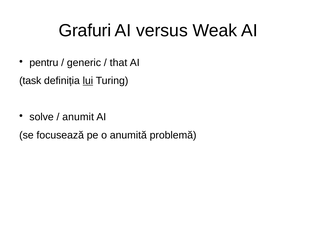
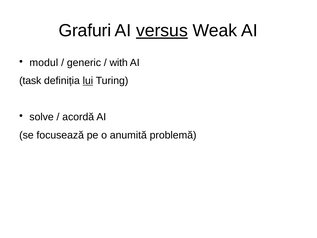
versus underline: none -> present (162, 31)
pentru: pentru -> modul (44, 63)
that: that -> with (119, 63)
anumit: anumit -> acordă (78, 117)
